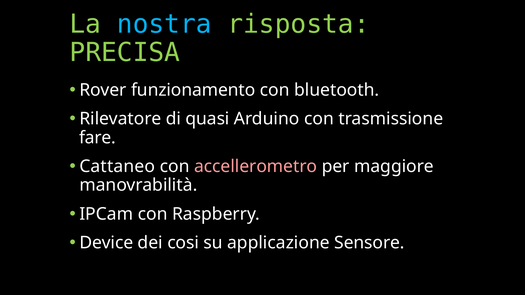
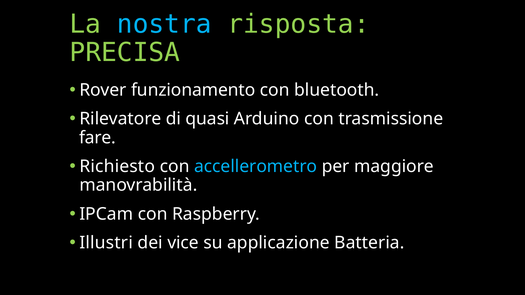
Cattaneo: Cattaneo -> Richiesto (117, 166)
accellerometro colour: pink -> light blue (256, 166)
Device: Device -> Illustri (106, 243)
cosi: cosi -> vice (183, 243)
Sensore: Sensore -> Batteria (369, 243)
